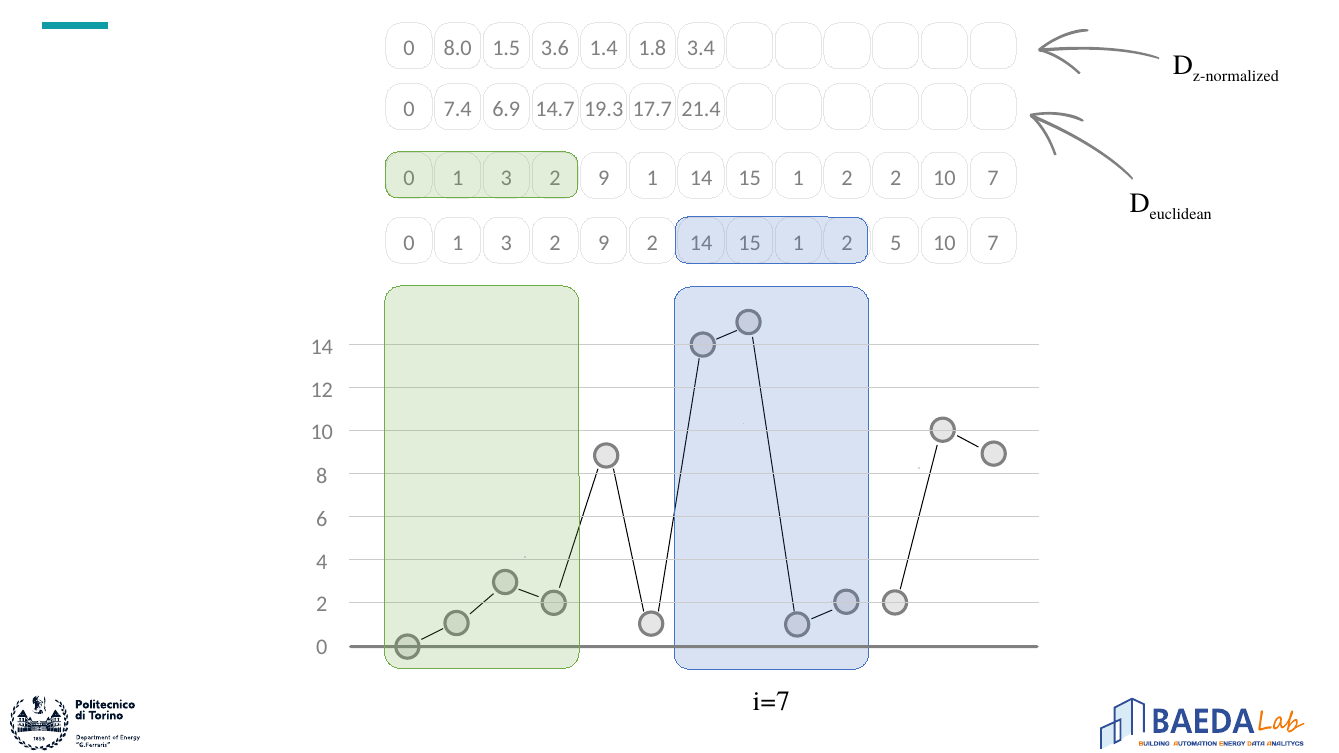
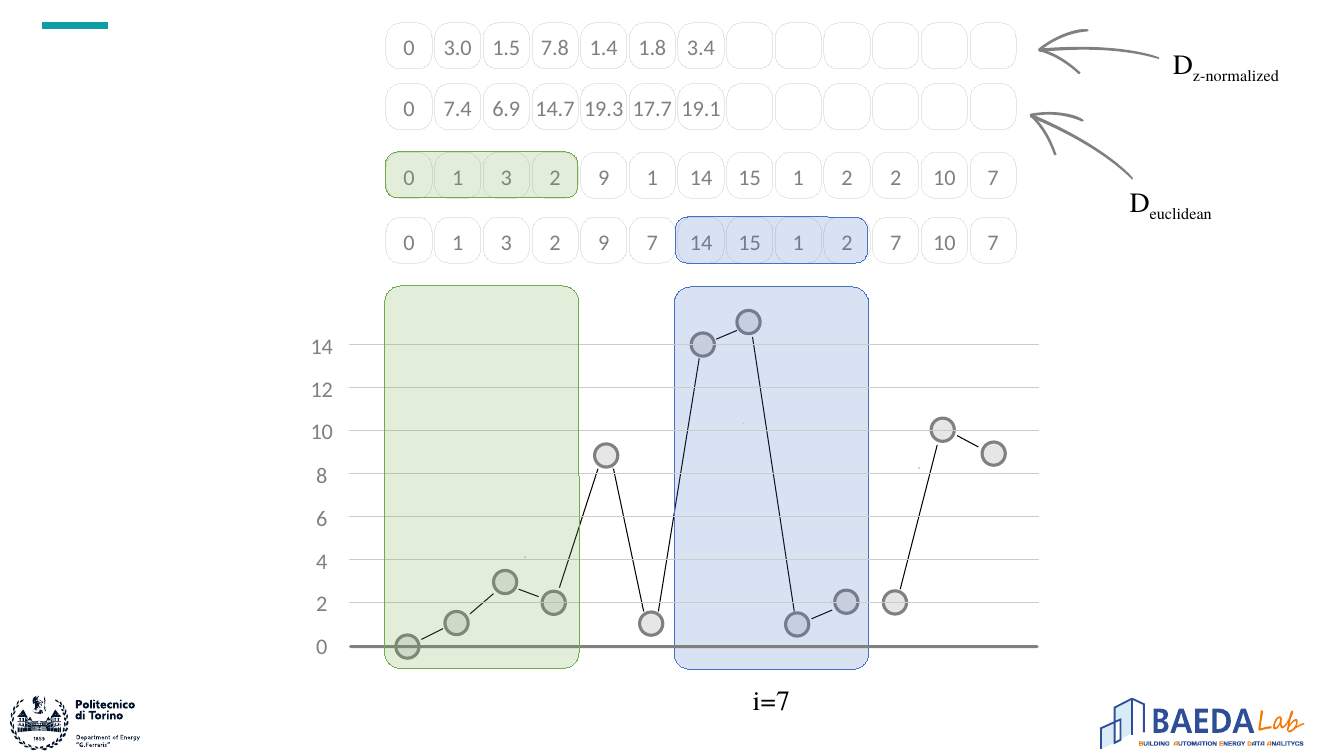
8.0: 8.0 -> 3.0 (458, 49)
3.6: 3.6 -> 7.8 (555, 49)
21.4: 21.4 -> 19.1 (701, 109)
9 2: 2 -> 7 (652, 243)
5: 5 -> 7 (896, 243)
